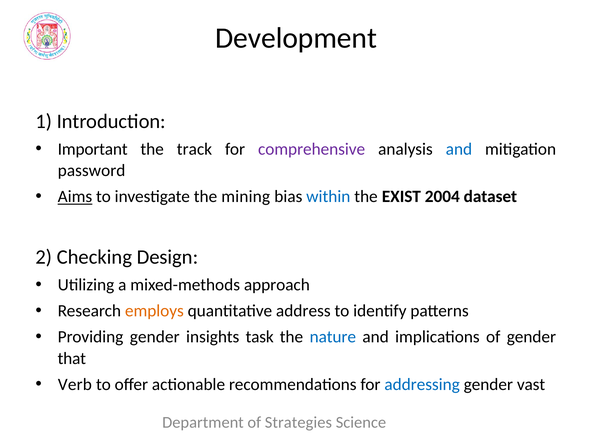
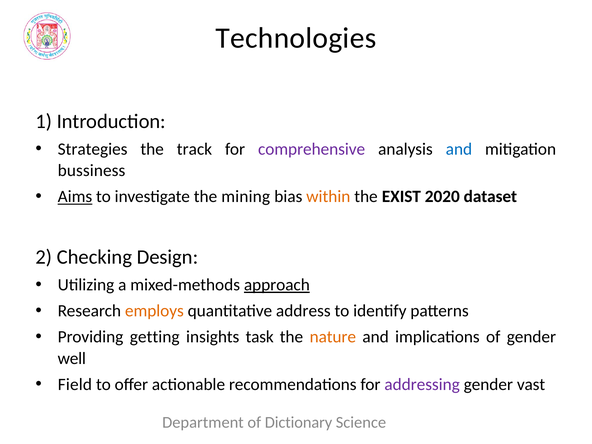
Development: Development -> Technologies (296, 38)
Important: Important -> Strategies (93, 149)
password: password -> bussiness (92, 171)
within colour: blue -> orange (328, 197)
2004: 2004 -> 2020 (442, 197)
approach underline: none -> present (277, 285)
Providing gender: gender -> getting (155, 337)
nature colour: blue -> orange (333, 337)
that: that -> well (72, 358)
Verb: Verb -> Field (75, 384)
addressing colour: blue -> purple (422, 384)
Strategies: Strategies -> Dictionary (299, 422)
